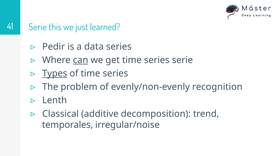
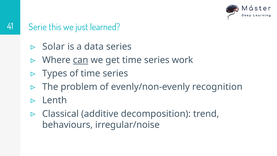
Pedir: Pedir -> Solar (54, 47)
series serie: serie -> work (182, 60)
Types underline: present -> none (55, 73)
temporales: temporales -> behaviours (67, 125)
